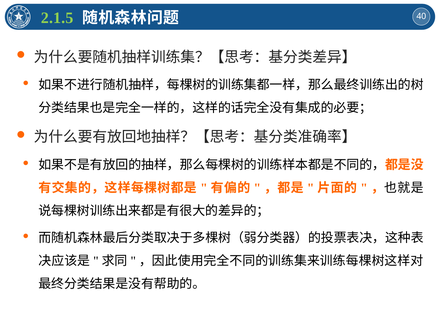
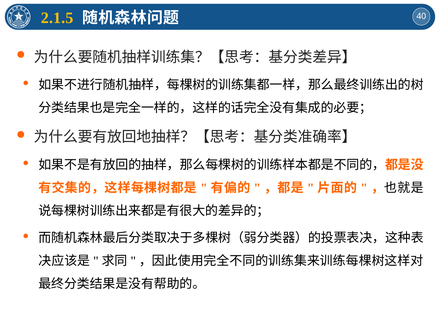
2.1.5 colour: light green -> yellow (57, 18)
